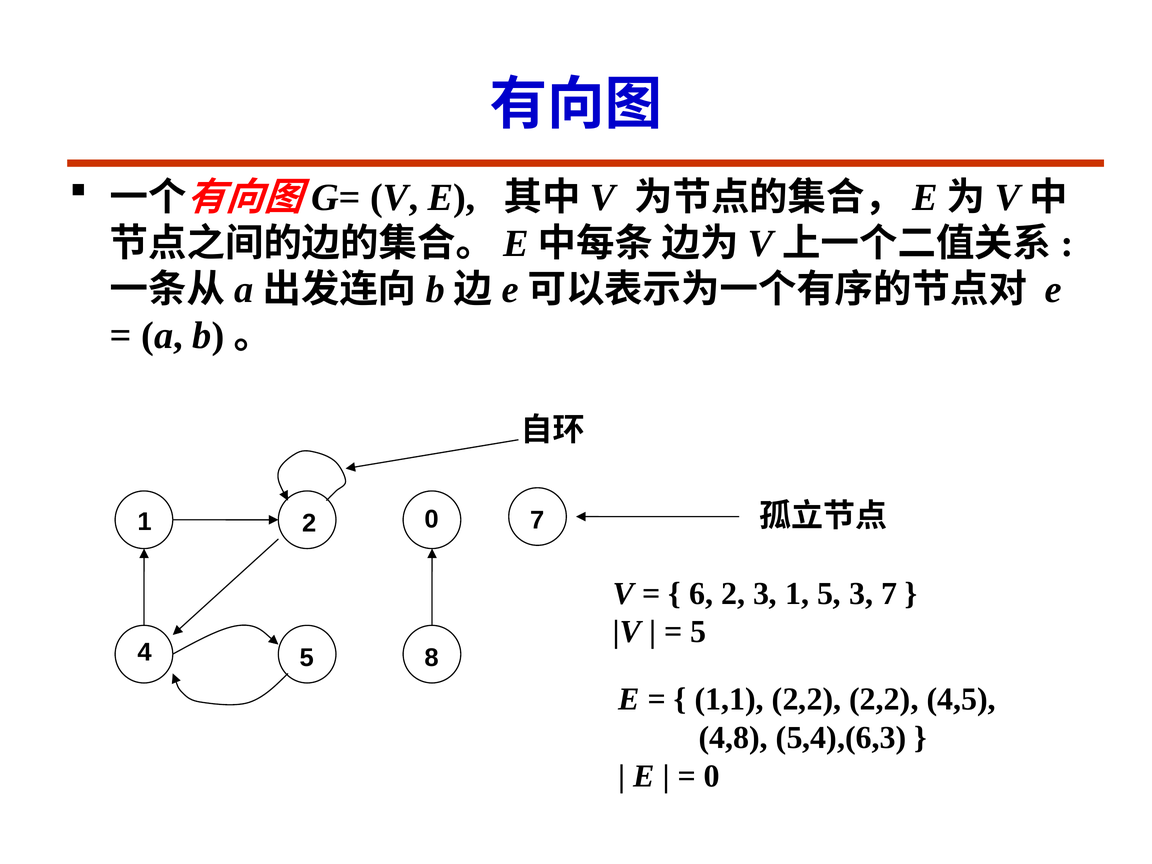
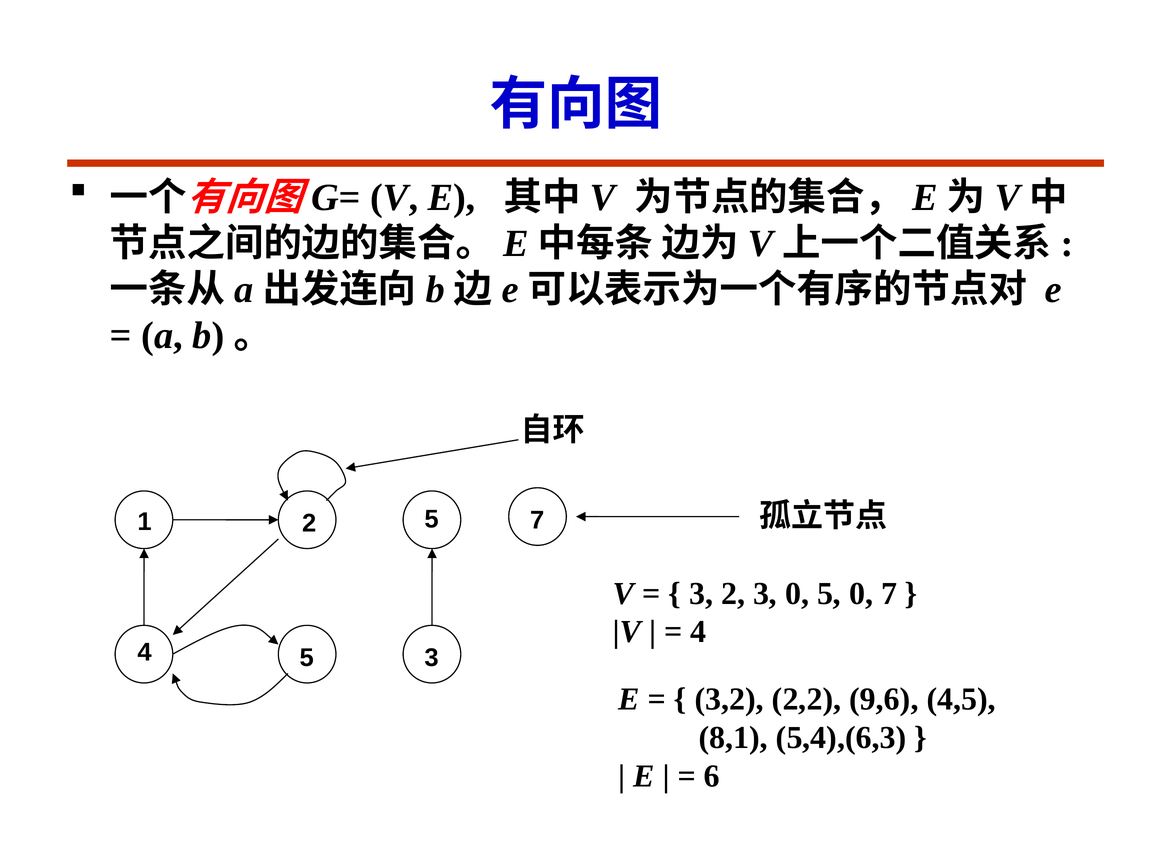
2 0: 0 -> 5 (432, 519)
6: 6 -> 3 (701, 593)
3 1: 1 -> 0 (797, 593)
5 3: 3 -> 0 (861, 593)
5: 5 -> 4 (698, 632)
5 8: 8 -> 3 (432, 658)
1,1: 1,1 -> 3,2 (729, 699)
2,2 2,2: 2,2 -> 9,6 (884, 699)
4,8: 4,8 -> 8,1 (733, 738)
0: 0 -> 6 (712, 776)
